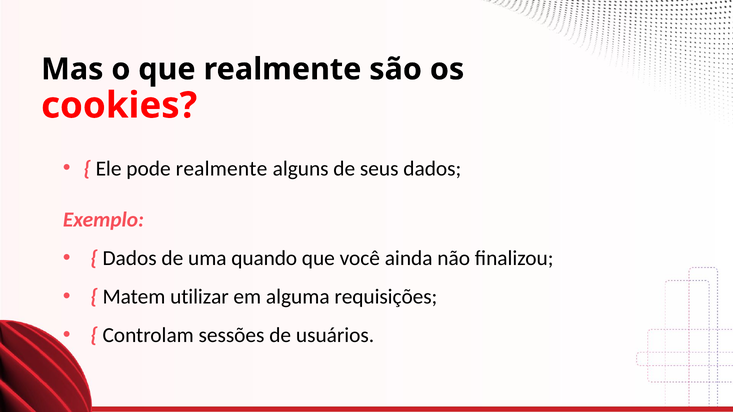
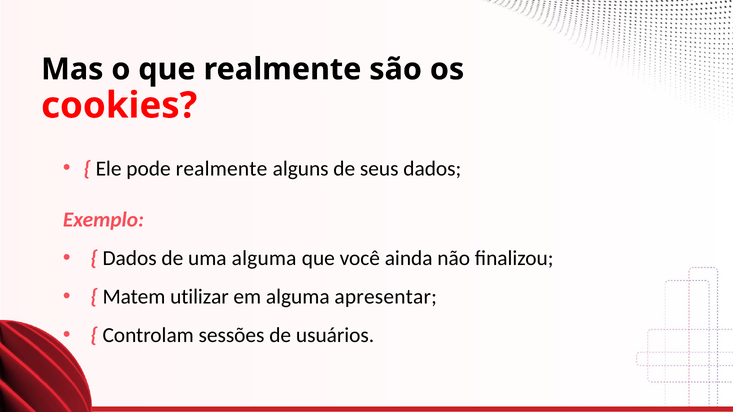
uma quando: quando -> alguma (264, 258)
requisições: requisições -> apresentar (386, 297)
